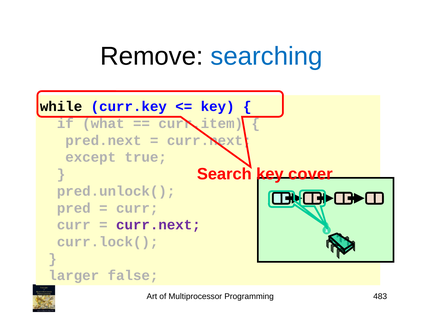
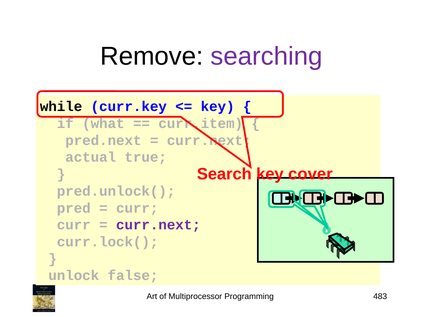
searching colour: blue -> purple (267, 56)
except: except -> actual (91, 157)
larger: larger -> unlock (74, 276)
